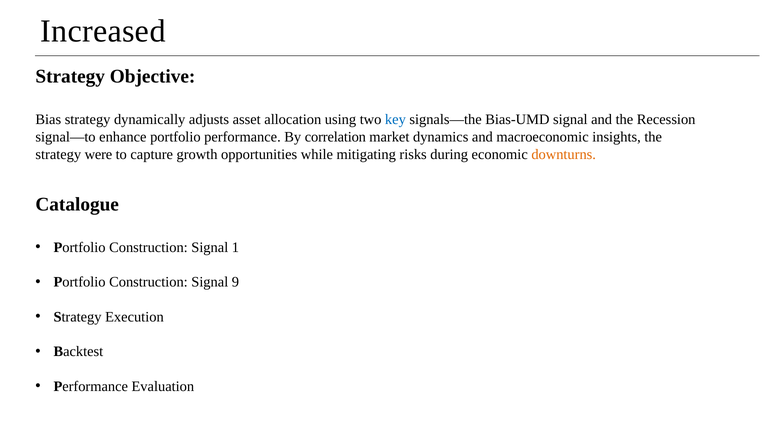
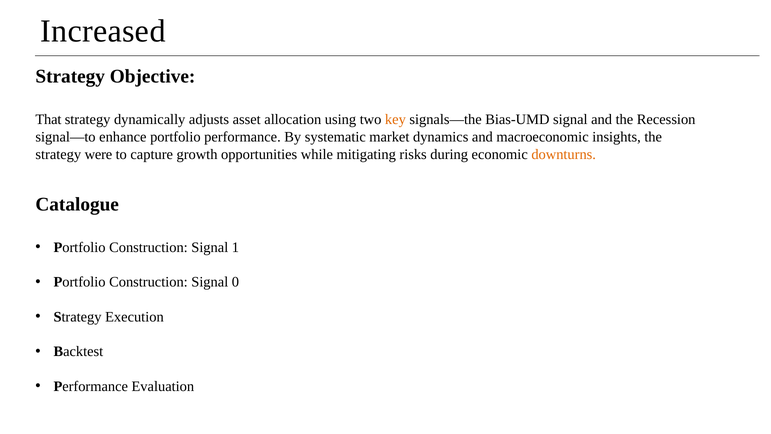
Bias: Bias -> That (48, 119)
key colour: blue -> orange (395, 119)
correlation: correlation -> systematic (335, 137)
9: 9 -> 0 (235, 282)
